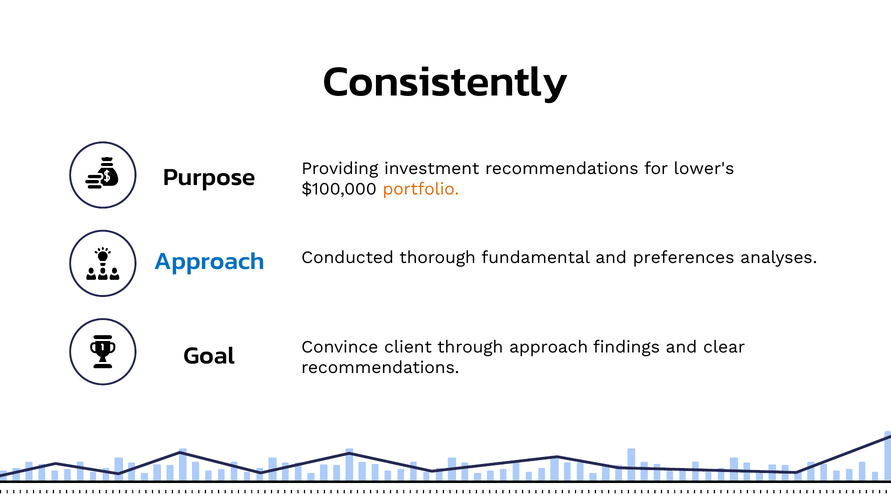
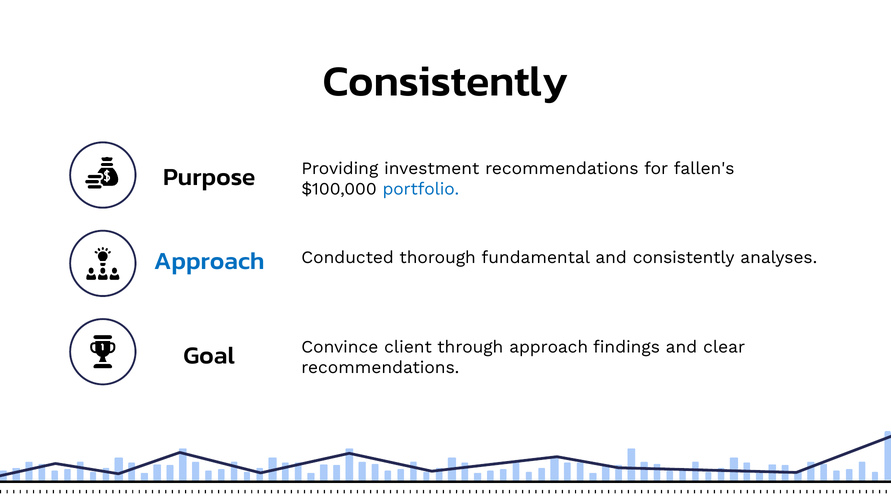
lower's: lower's -> fallen's (704, 168)
portfolio colour: orange -> blue (421, 189)
and preferences: preferences -> consistently (684, 258)
